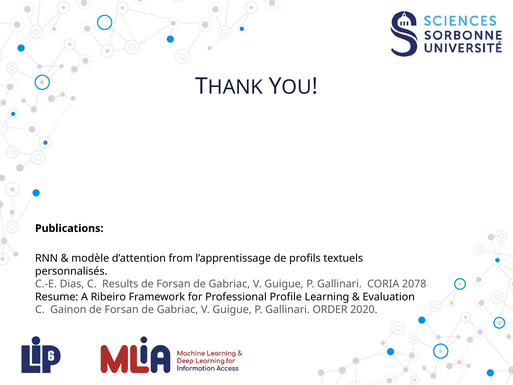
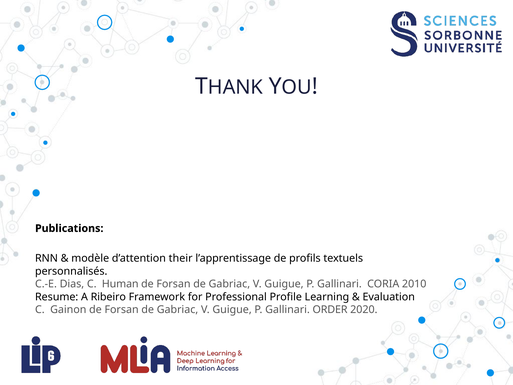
from: from -> their (181, 258)
Results: Results -> Human (120, 284)
2078: 2078 -> 2010 (414, 284)
